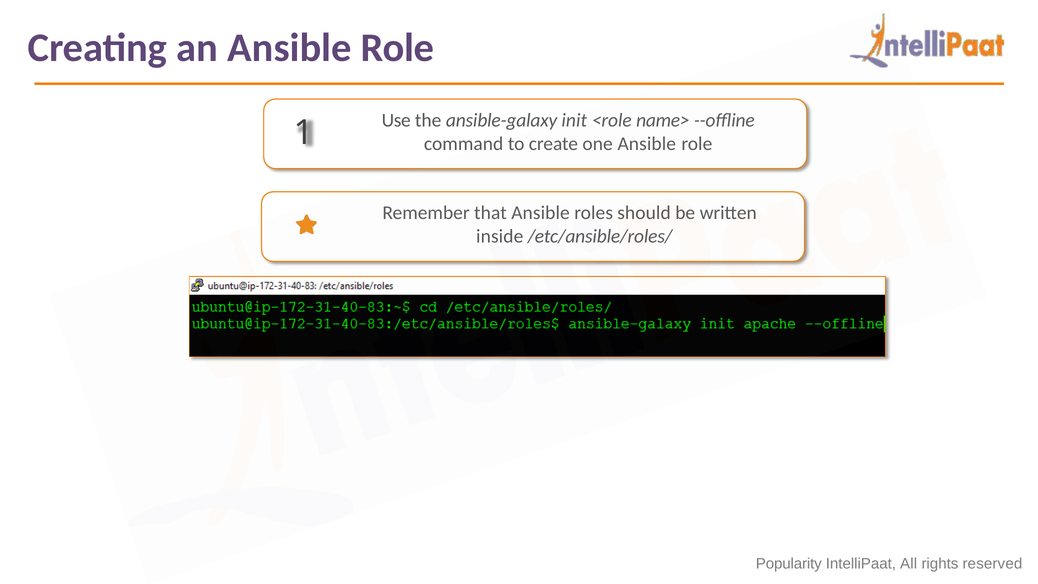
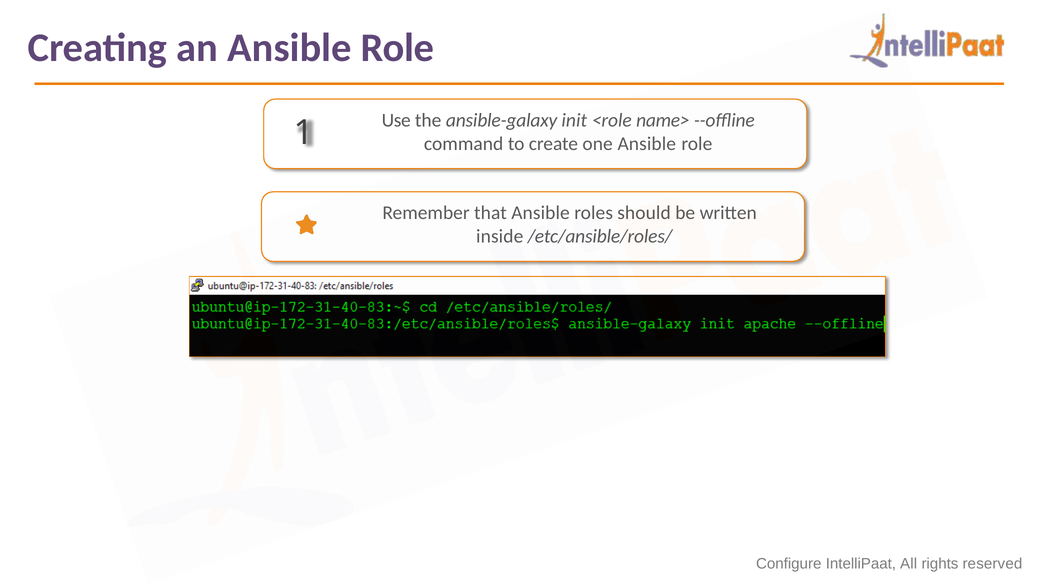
Popularity: Popularity -> Configure (789, 563)
